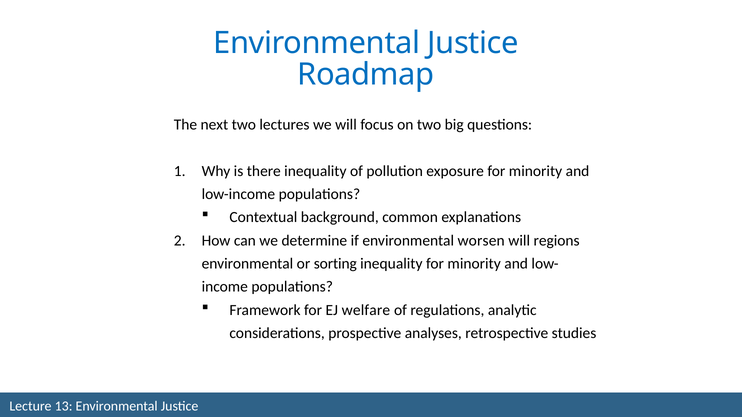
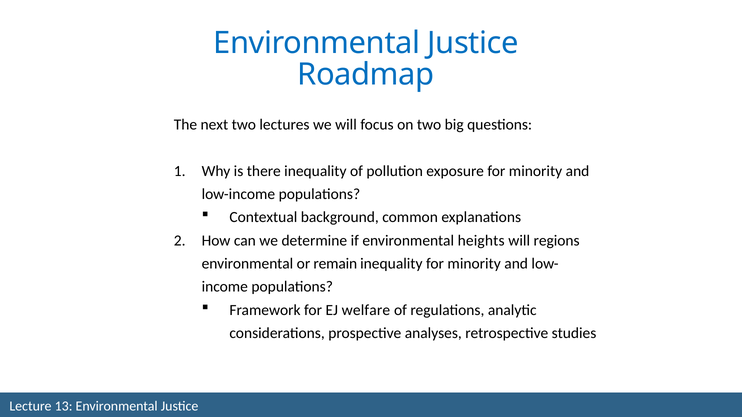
worsen: worsen -> heights (481, 241)
sorting: sorting -> remain (335, 264)
